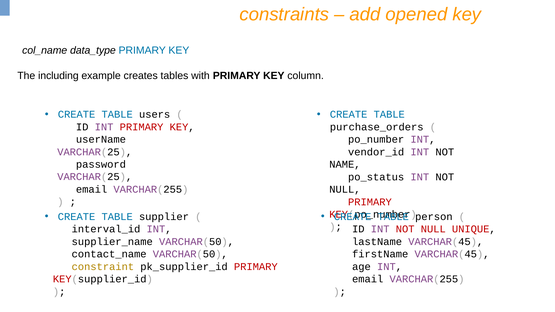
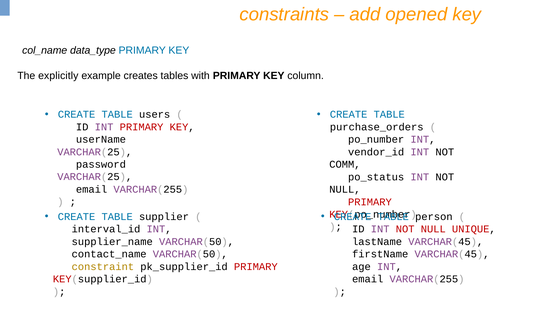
including: including -> explicitly (58, 76)
NAME: NAME -> COMM (345, 165)
